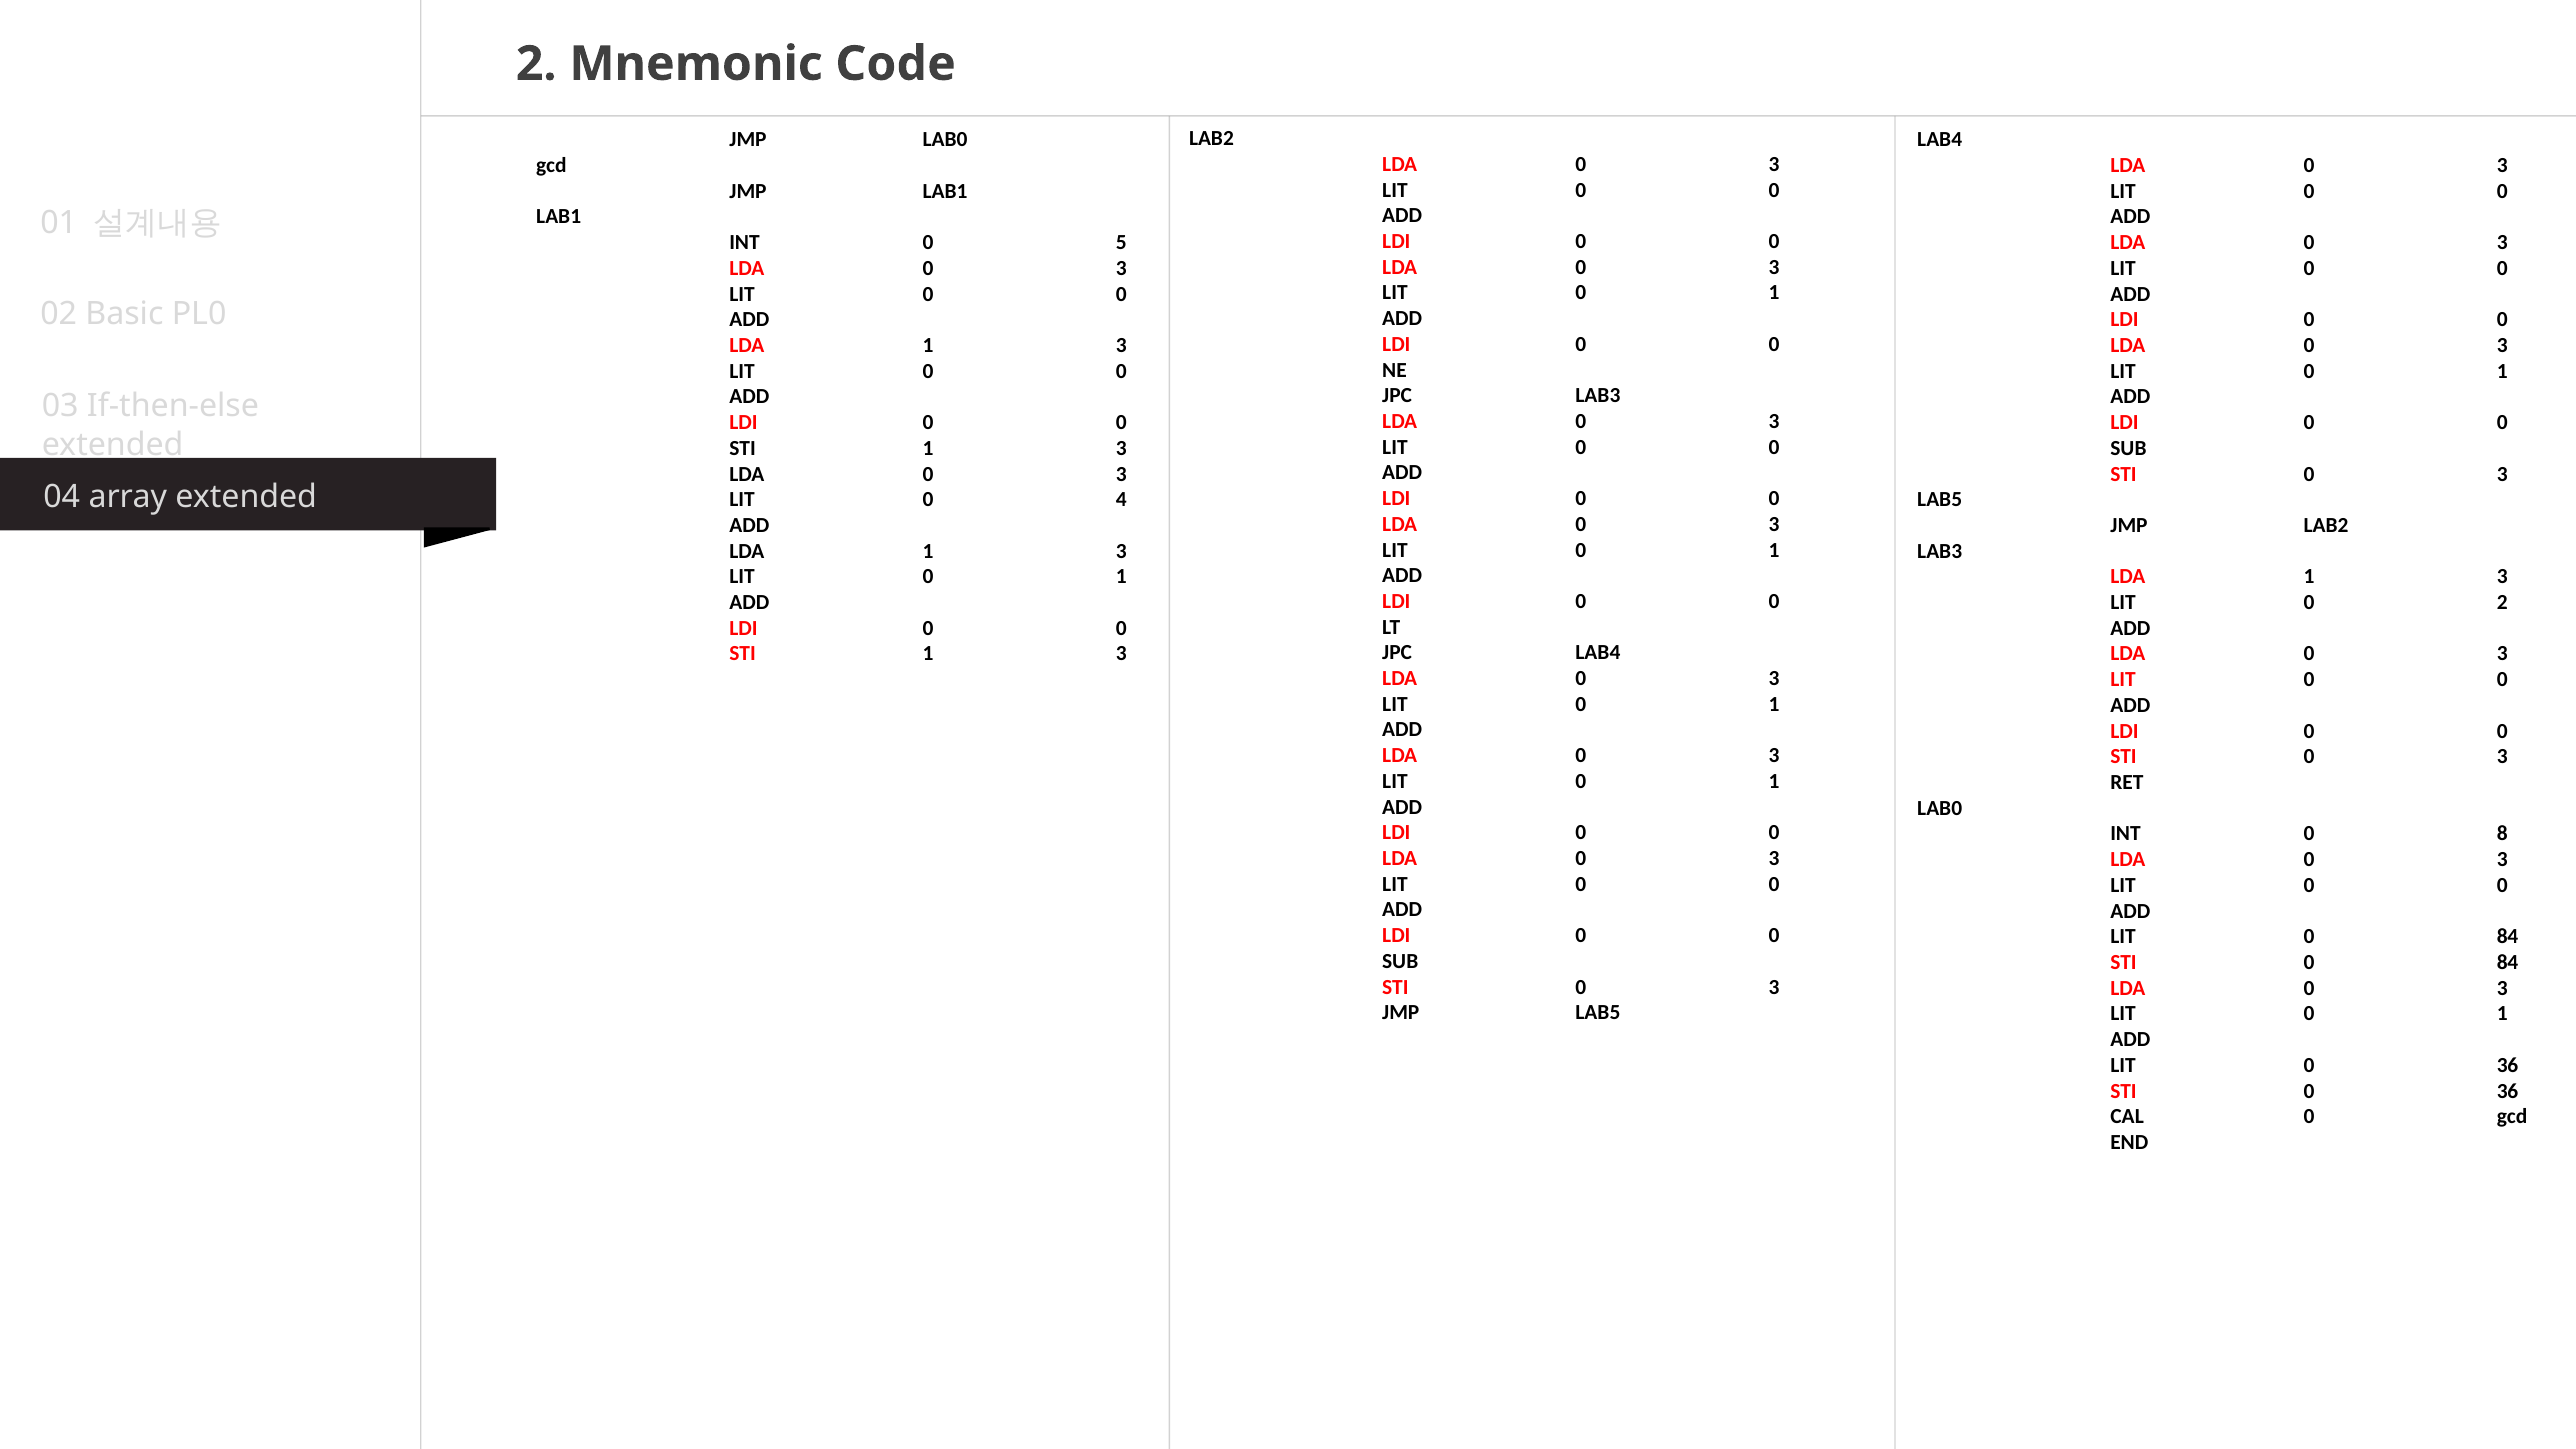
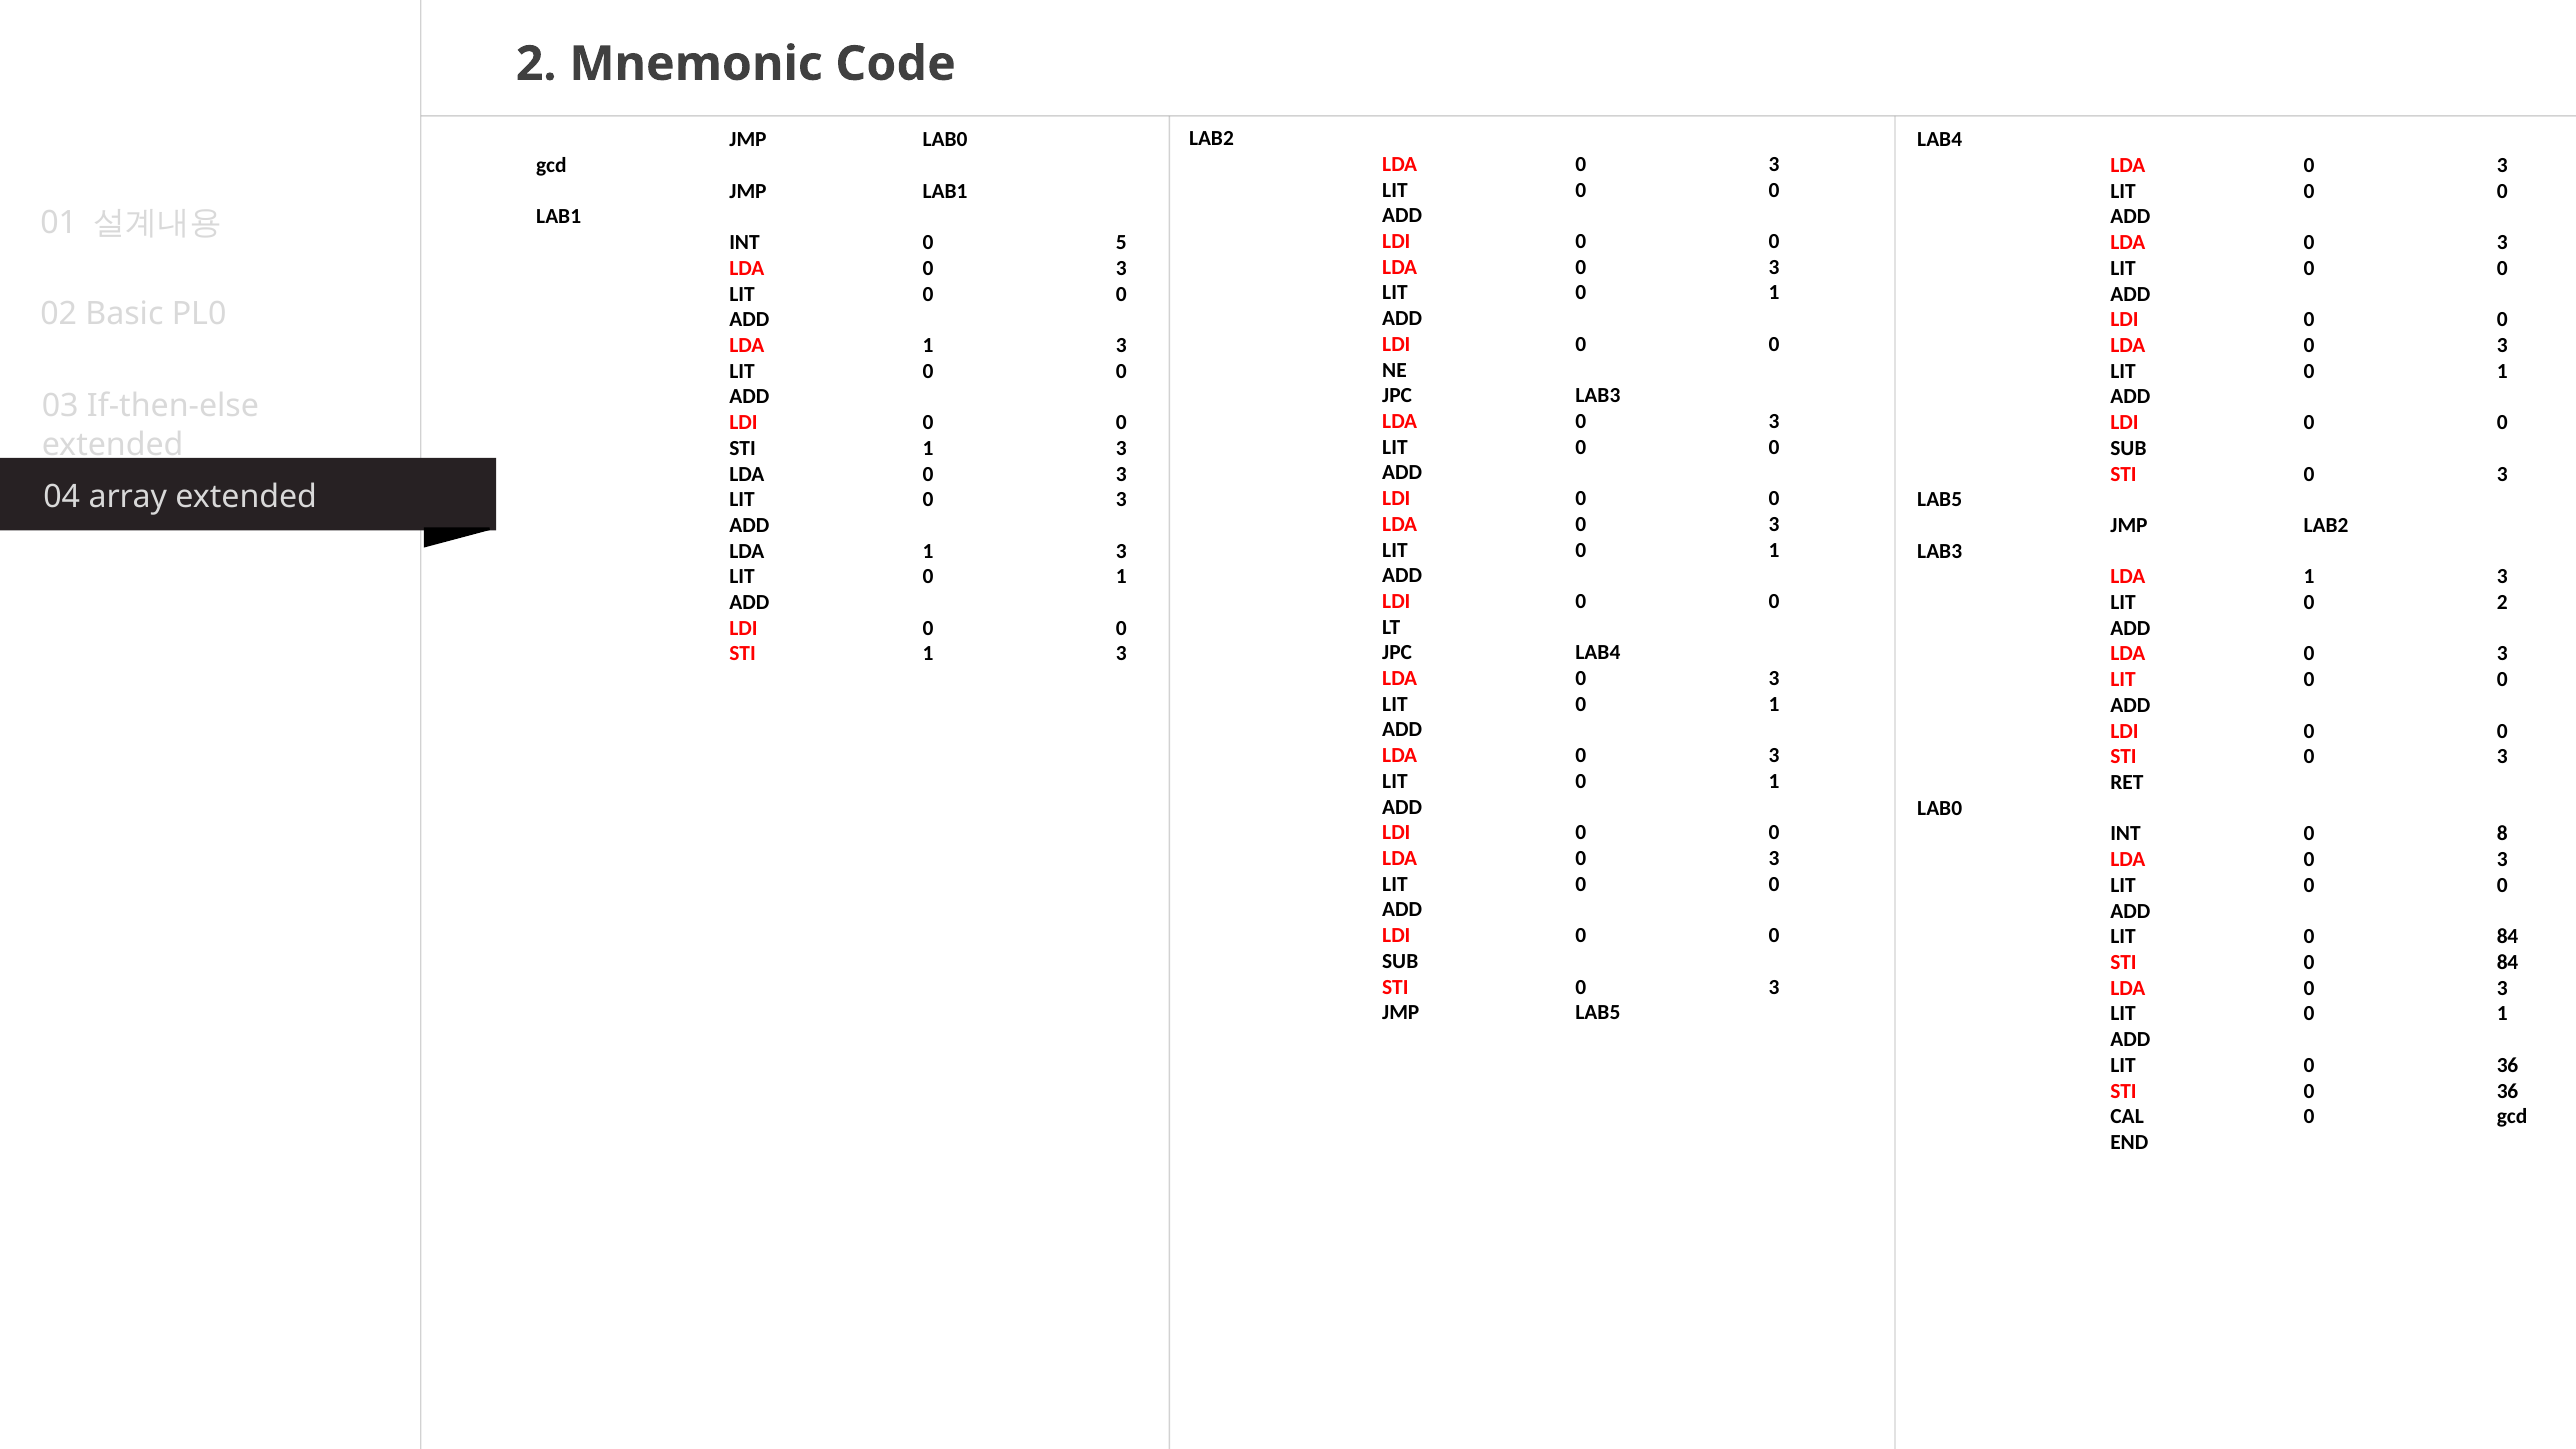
LIT 0 4: 4 -> 3 (1121, 500)
